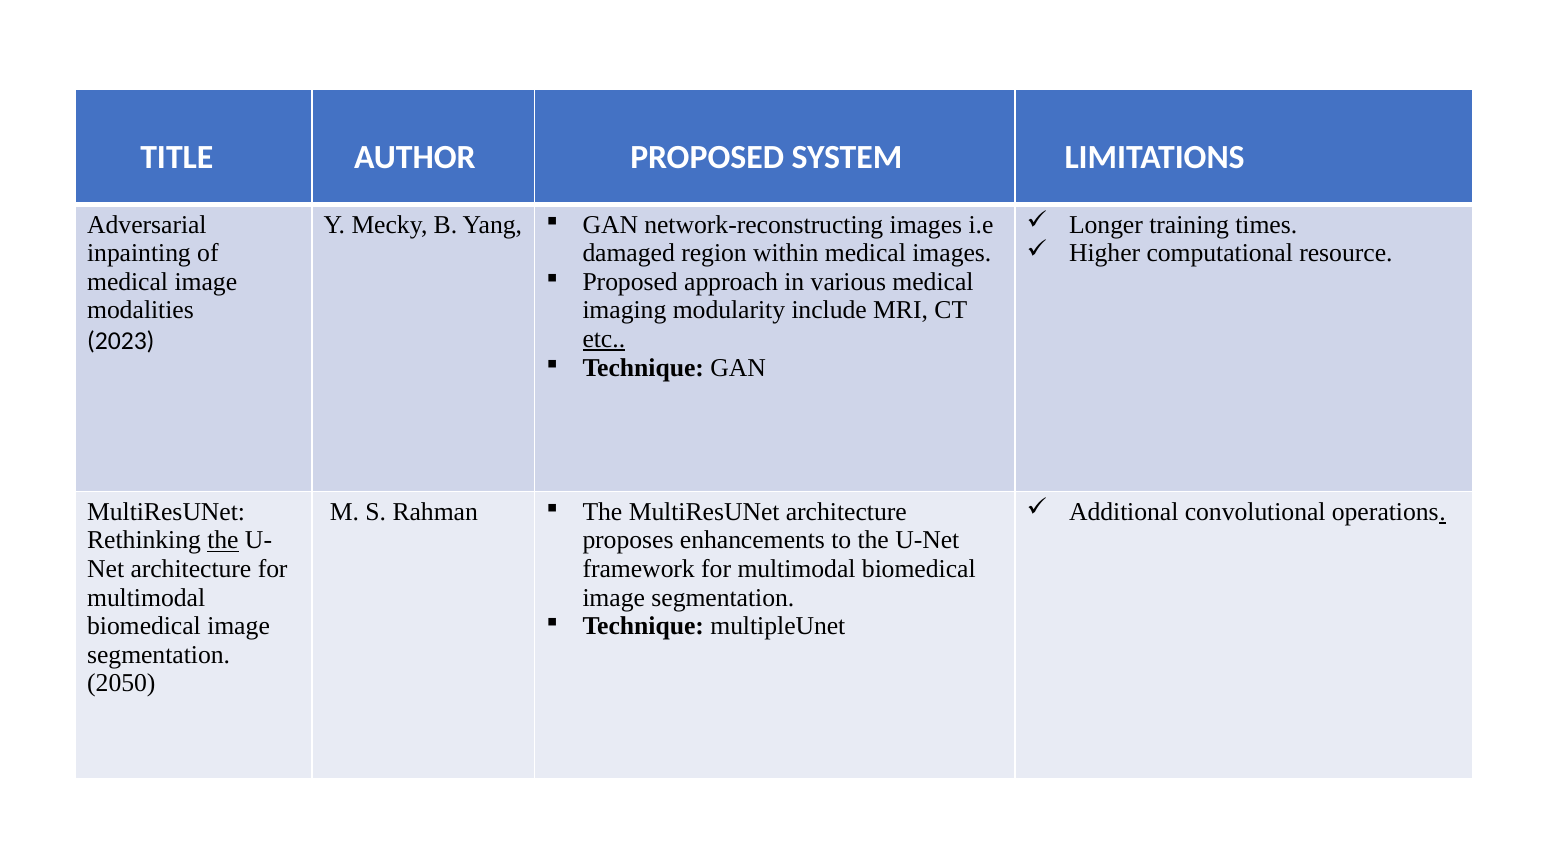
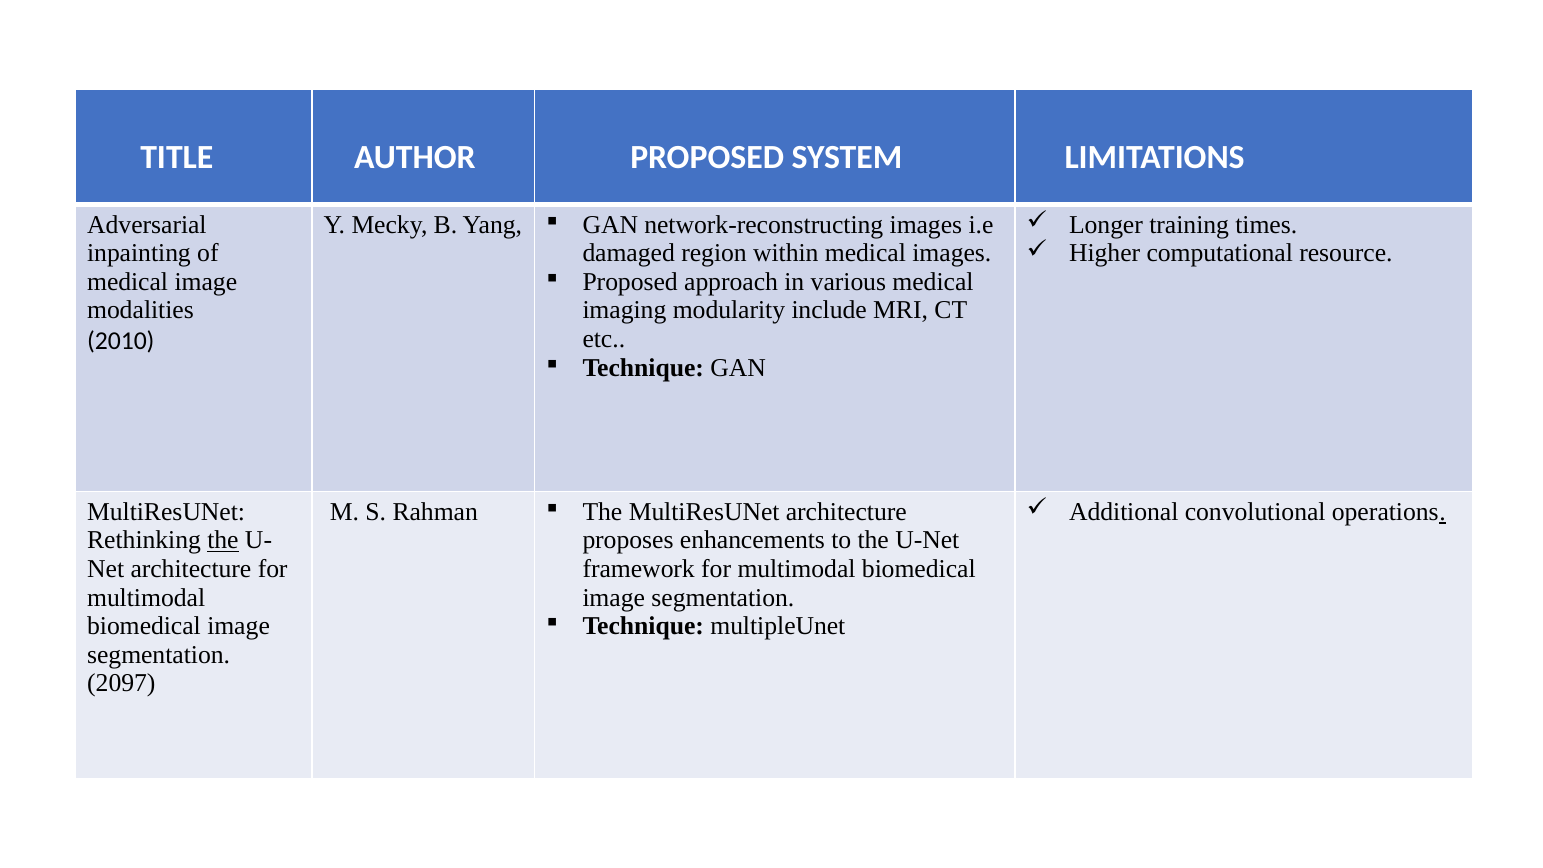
etc underline: present -> none (604, 339)
2023: 2023 -> 2010 (121, 341)
2050: 2050 -> 2097 (121, 683)
